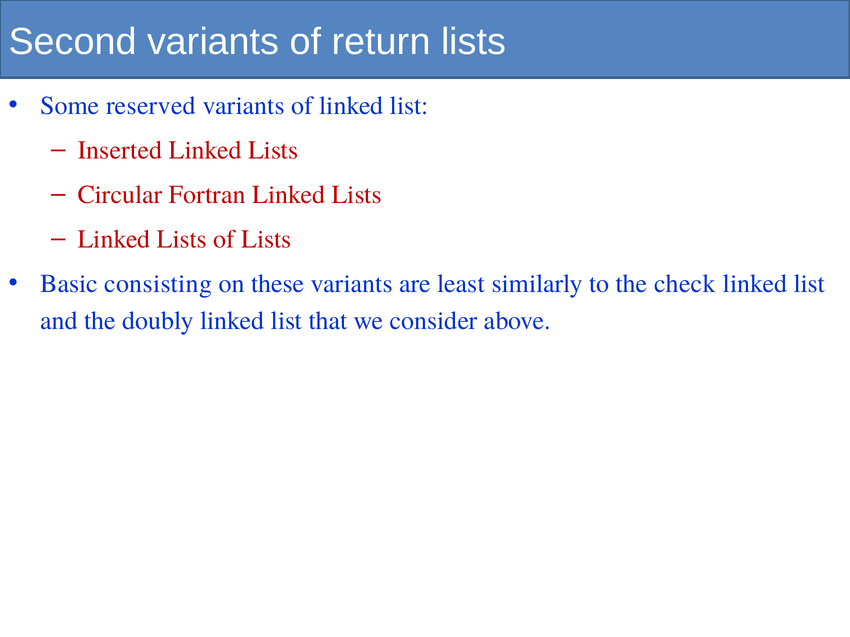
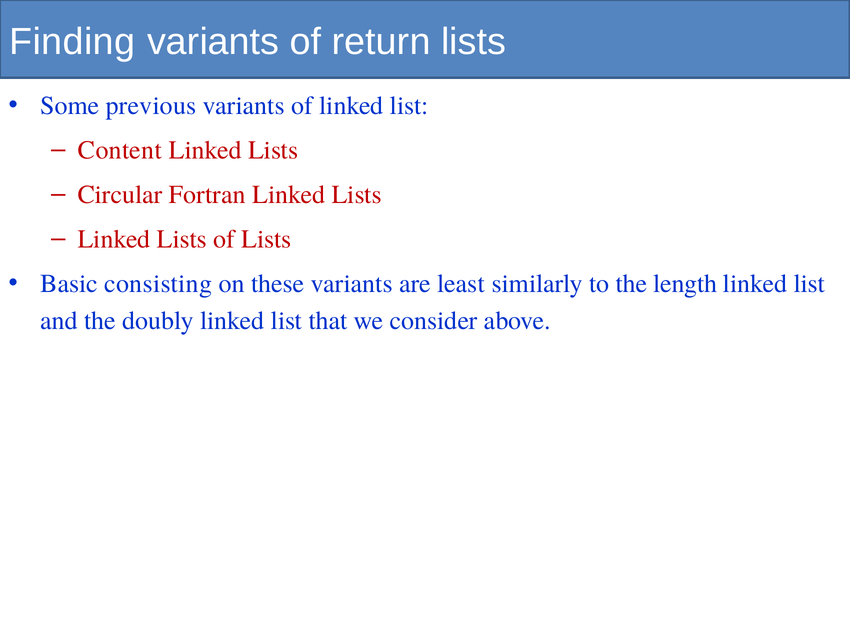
Second: Second -> Finding (72, 42)
reserved: reserved -> previous (151, 106)
Inserted: Inserted -> Content (120, 150)
check: check -> length (685, 284)
